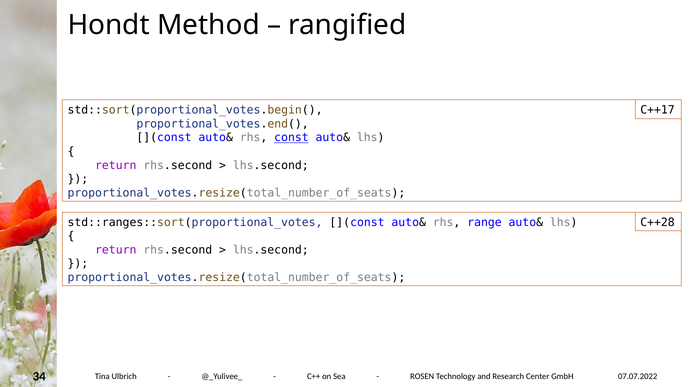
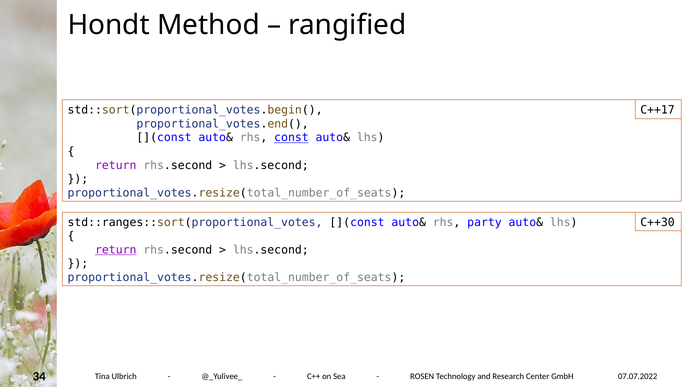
range: range -> party (484, 223)
C++28: C++28 -> C++30 (658, 223)
return underline: none -> present (116, 250)
